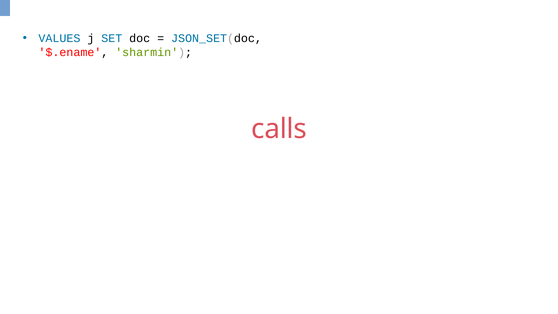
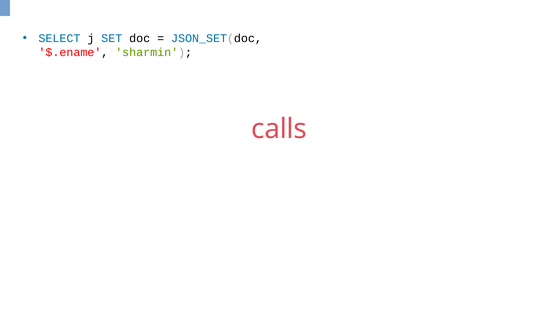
VALUES: VALUES -> SELECT (59, 38)
